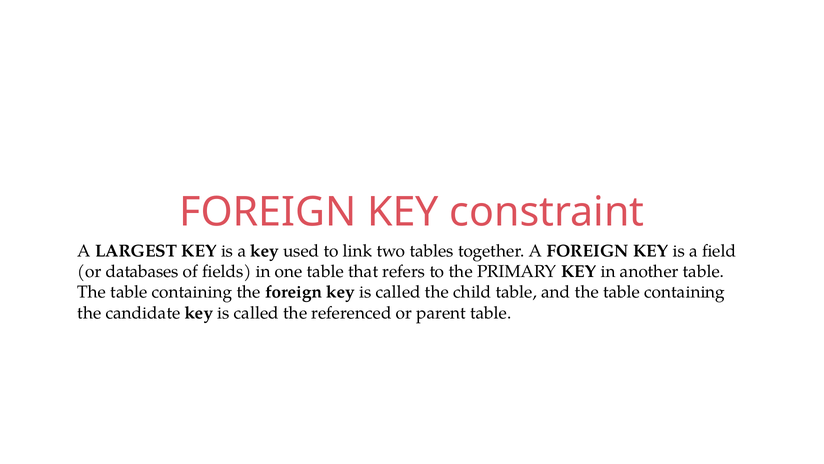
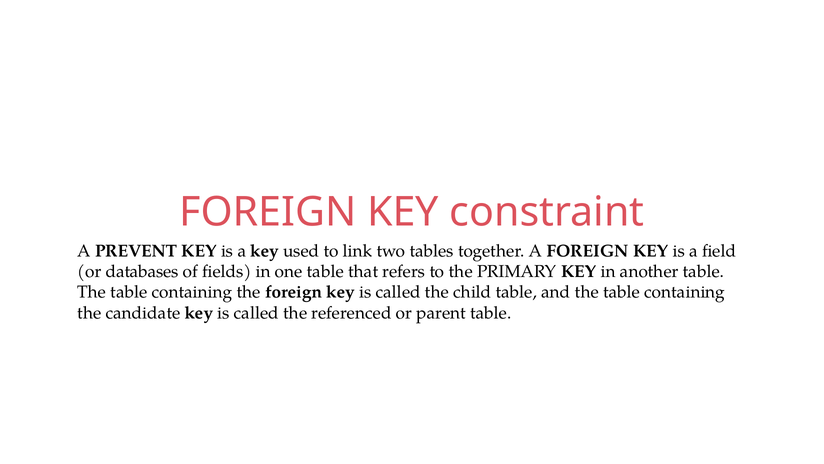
LARGEST: LARGEST -> PREVENT (136, 251)
